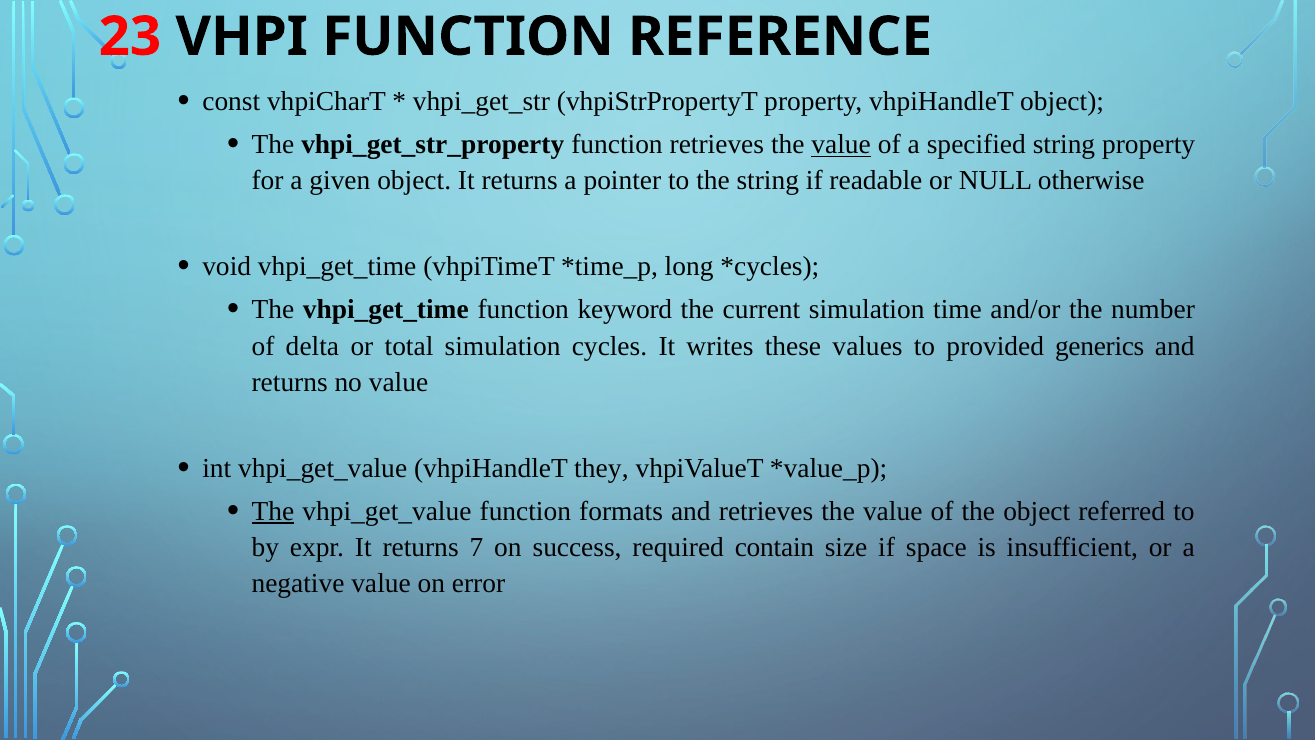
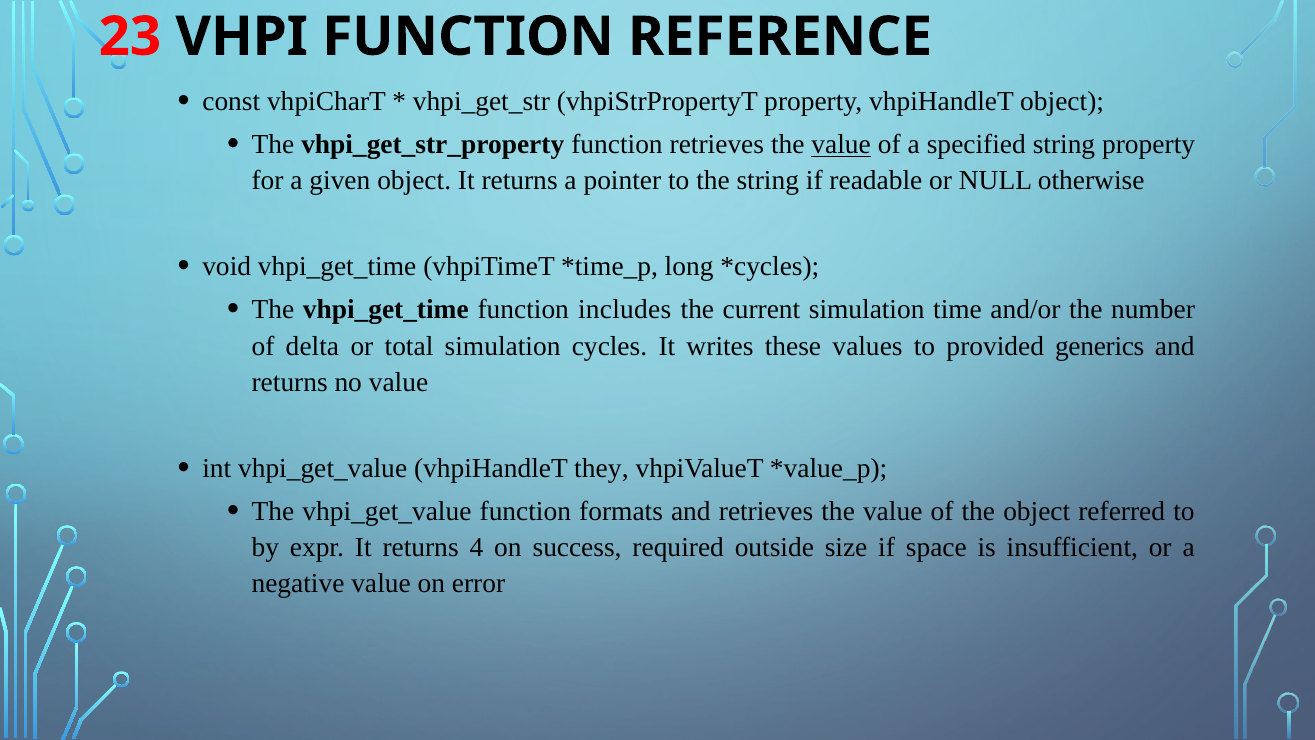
keyword: keyword -> includes (625, 310)
The underline: present -> none (273, 511)
7: 7 -> 4 (477, 547)
contain: contain -> outside (774, 547)
